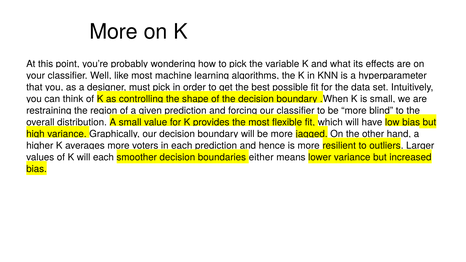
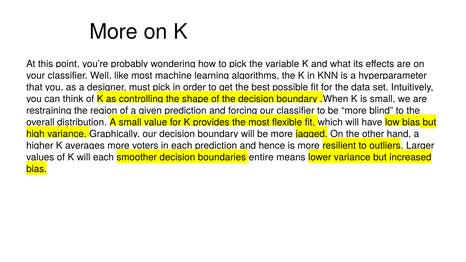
either: either -> entire (261, 157)
